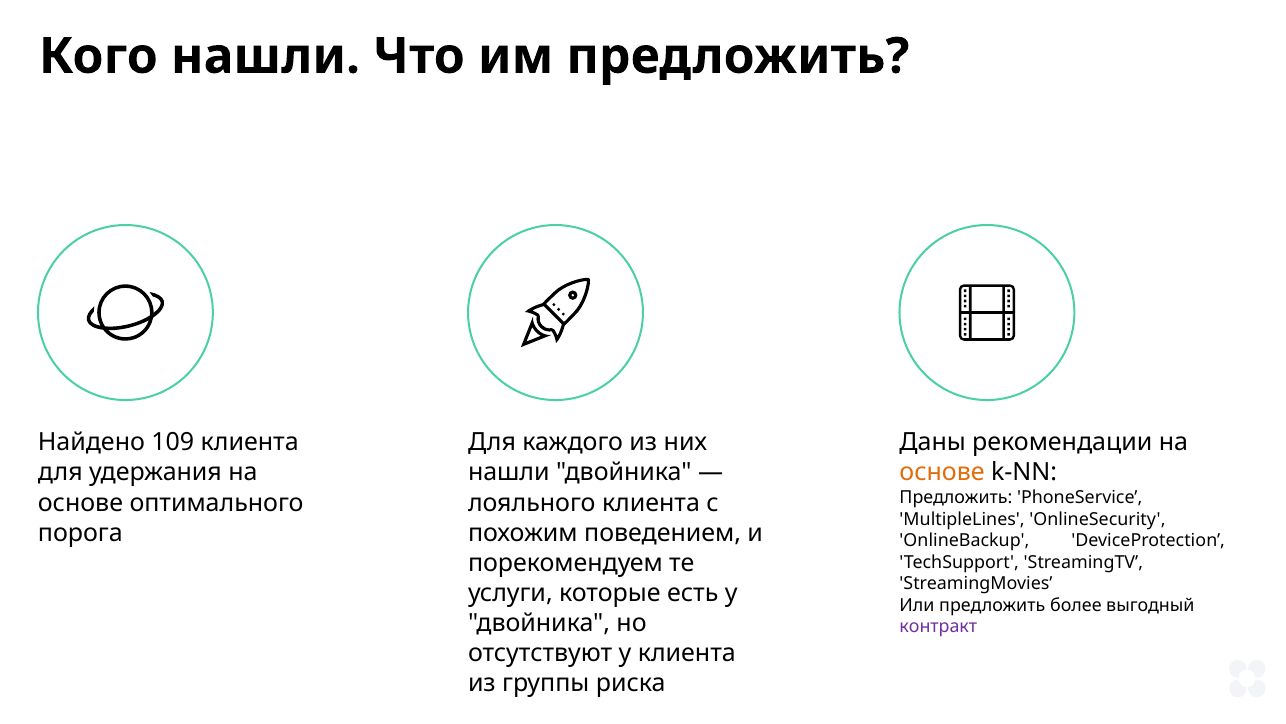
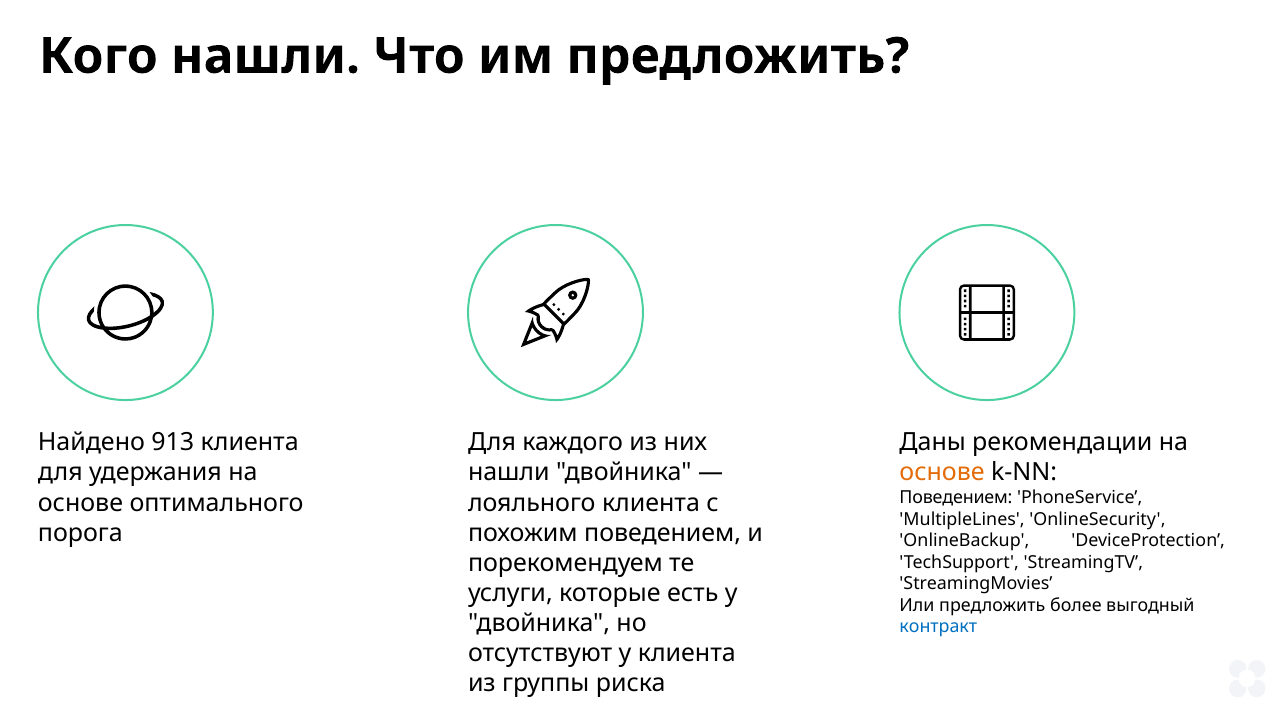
109: 109 -> 913 (173, 442)
Предложить: Предложить -> Поведением (956, 498)
контракт colour: purple -> blue (938, 626)
